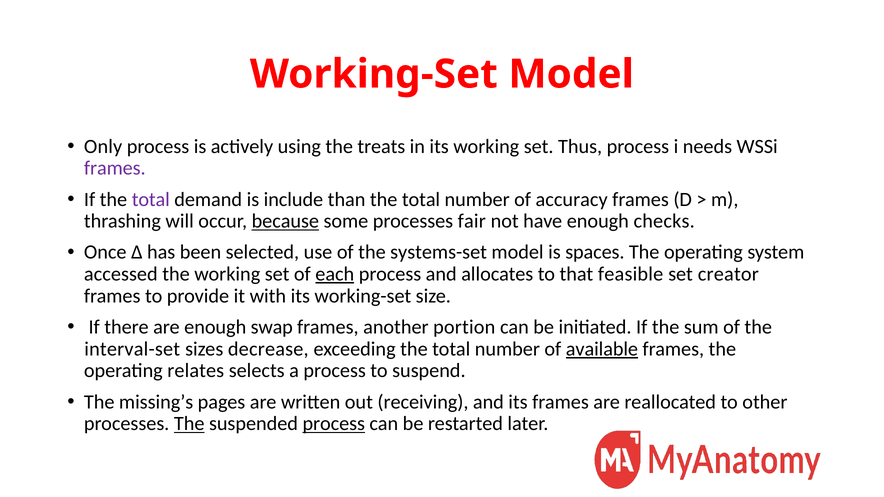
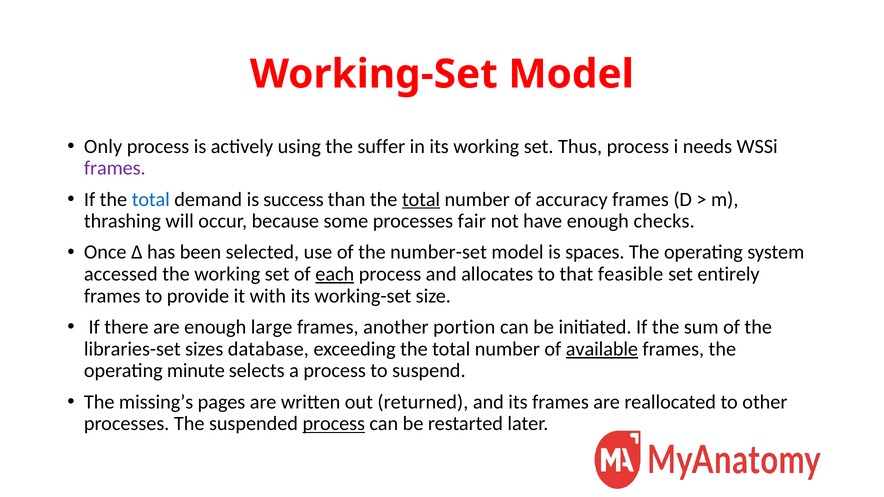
treats: treats -> suffer (381, 146)
total colour: purple -> blue (151, 199)
include: include -> success (294, 199)
total underline: none -> present (421, 199)
because underline: present -> none (285, 221)
systems-set: systems-set -> number-set (439, 252)
creator: creator -> entirely (729, 274)
swap: swap -> large (272, 327)
interval-set: interval-set -> libraries-set (132, 349)
decrease: decrease -> database (268, 349)
relates: relates -> minute (196, 371)
receiving: receiving -> returned (423, 402)
The underline: present -> none (189, 424)
